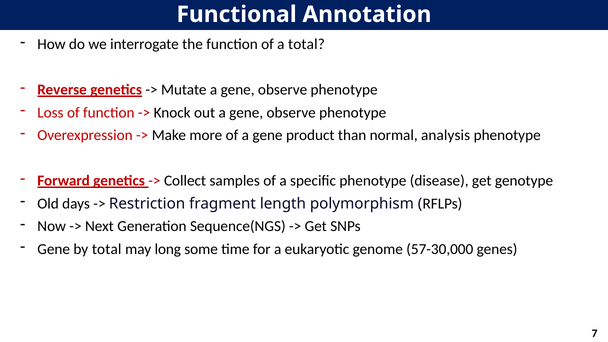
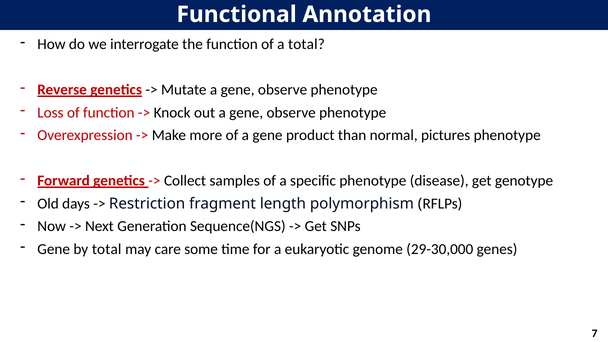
analysis: analysis -> pictures (446, 135)
long: long -> care (168, 249)
57-30,000: 57-30,000 -> 29-30,000 (440, 249)
